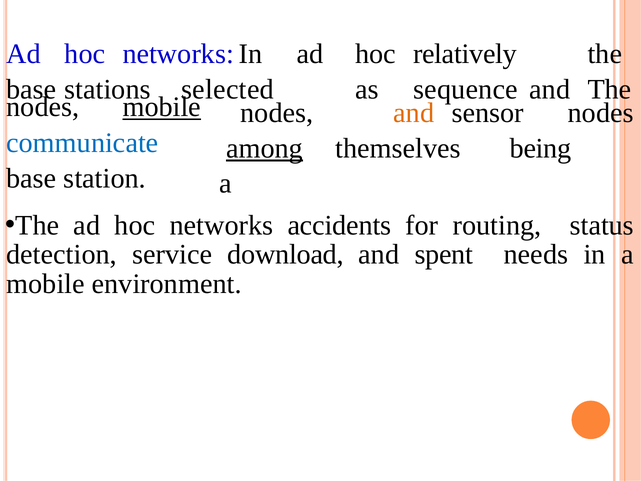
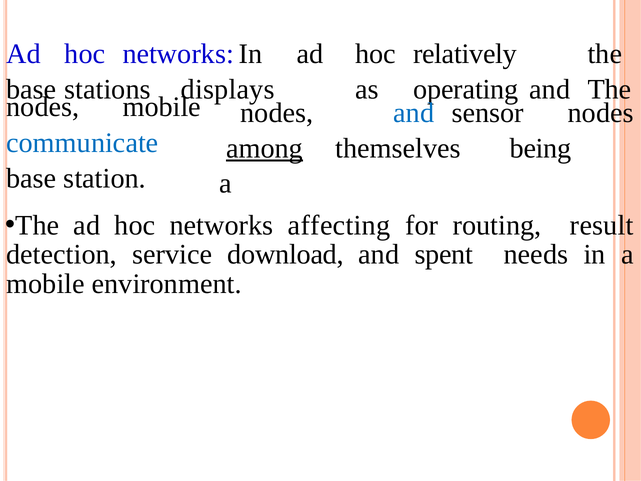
selected: selected -> displays (228, 89)
sequence: sequence -> operating (466, 89)
mobile underline: present -> none (162, 107)
and colour: orange -> blue (414, 113)
accidents: accidents -> affecting (339, 225)
status: status -> result (602, 225)
